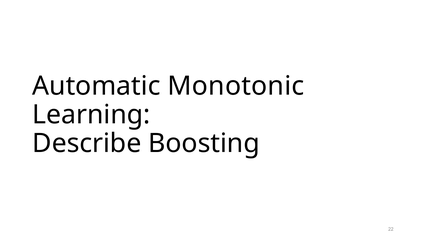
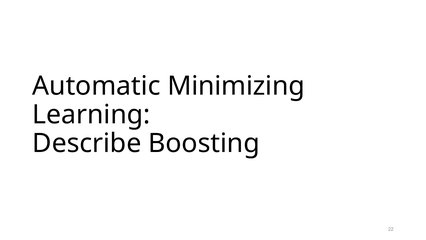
Monotonic: Monotonic -> Minimizing (236, 86)
